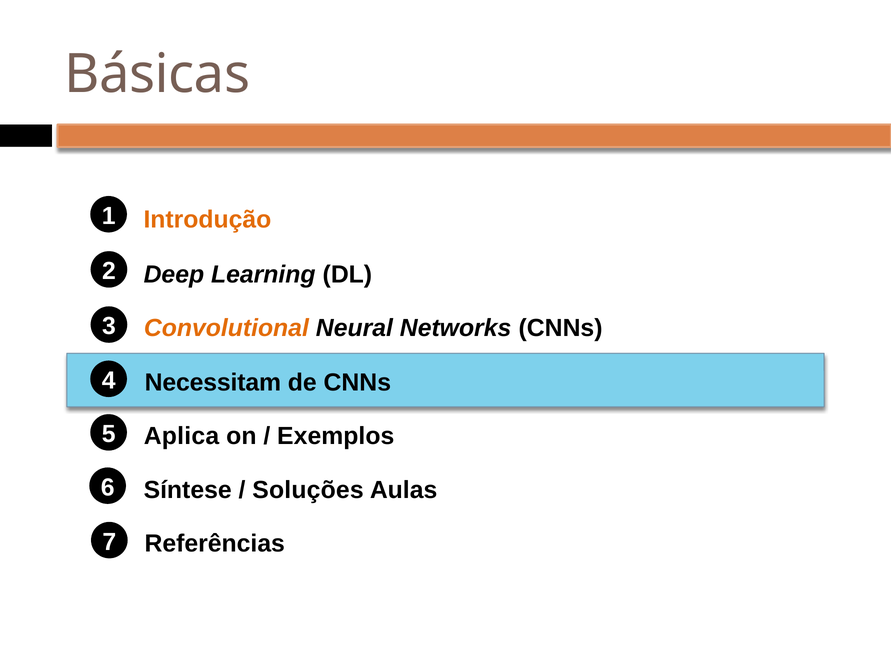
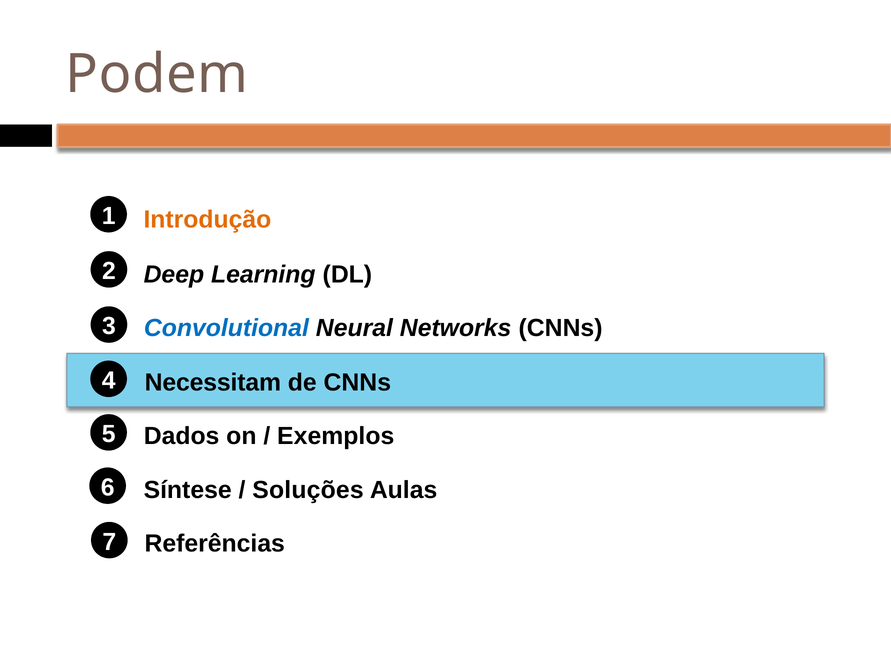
Básicas: Básicas -> Podem (157, 74)
Convolutional colour: orange -> blue (226, 328)
Aplica: Aplica -> Dados (182, 436)
